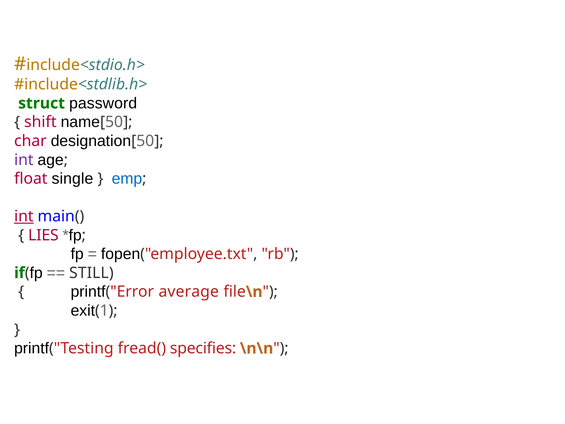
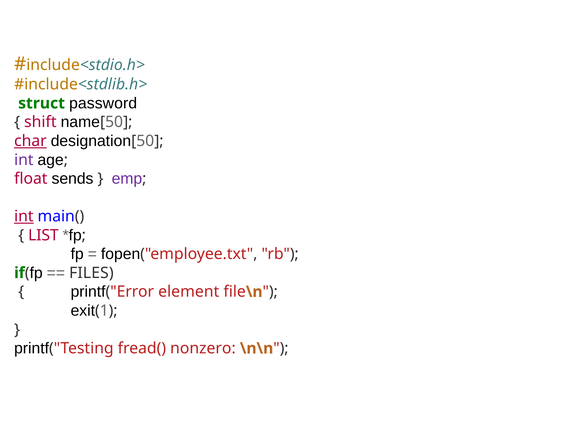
char underline: none -> present (30, 141)
single: single -> sends (73, 179)
emp colour: blue -> purple (127, 179)
LIES: LIES -> LIST (43, 235)
STILL: STILL -> FILES (91, 273)
average: average -> element (189, 292)
specifies: specifies -> nonzero (203, 348)
